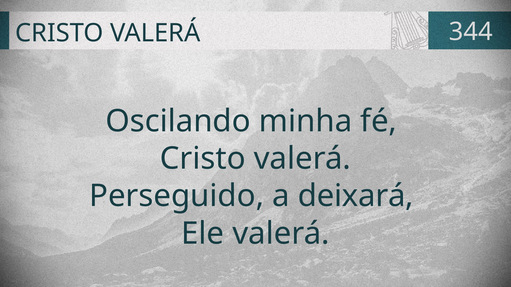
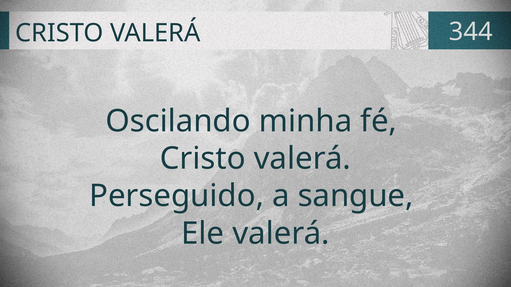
deixará: deixará -> sangue (356, 196)
